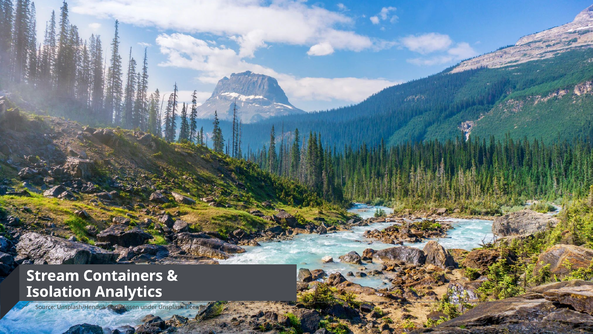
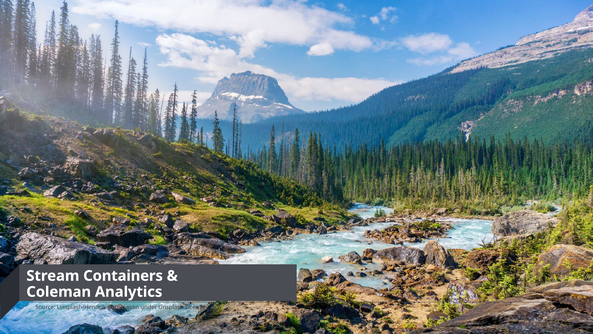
Isolation: Isolation -> Coleman (59, 291)
